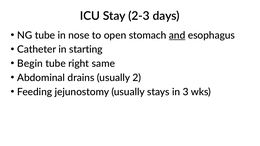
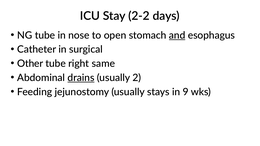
2-3: 2-3 -> 2-2 (139, 16)
starting: starting -> surgical (86, 50)
Begin: Begin -> Other (30, 64)
drains underline: none -> present (81, 78)
3: 3 -> 9 (186, 92)
